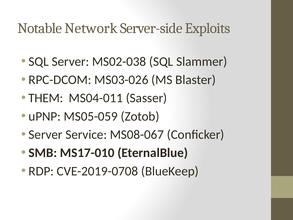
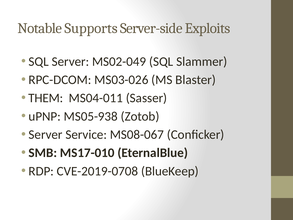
Network: Network -> Supports (91, 28)
MS02-038: MS02-038 -> MS02-049 (119, 61)
MS05-059: MS05-059 -> MS05-938 (91, 116)
